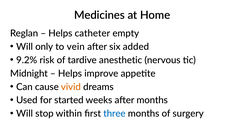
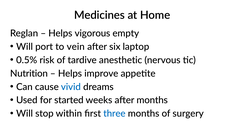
catheter: catheter -> vigorous (92, 33)
only: only -> port (44, 47)
added: added -> laptop (136, 47)
9.2%: 9.2% -> 0.5% (27, 60)
Midnight: Midnight -> Nutrition (29, 73)
vivid colour: orange -> blue (71, 87)
